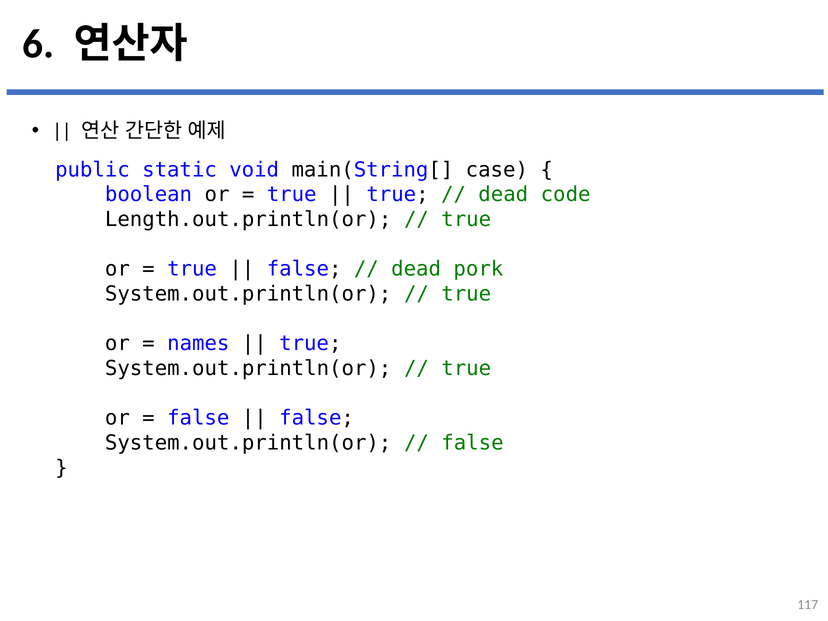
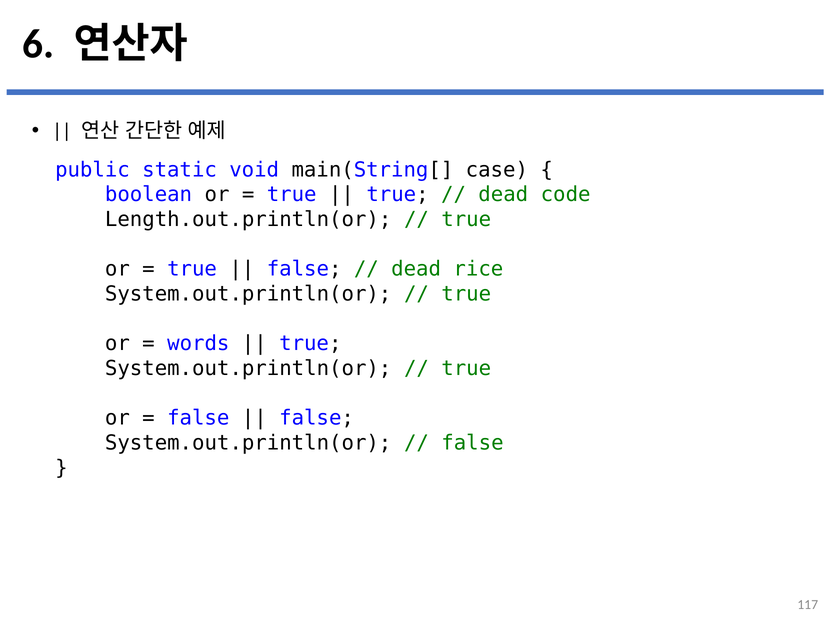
pork: pork -> rice (478, 269)
names: names -> words (198, 344)
